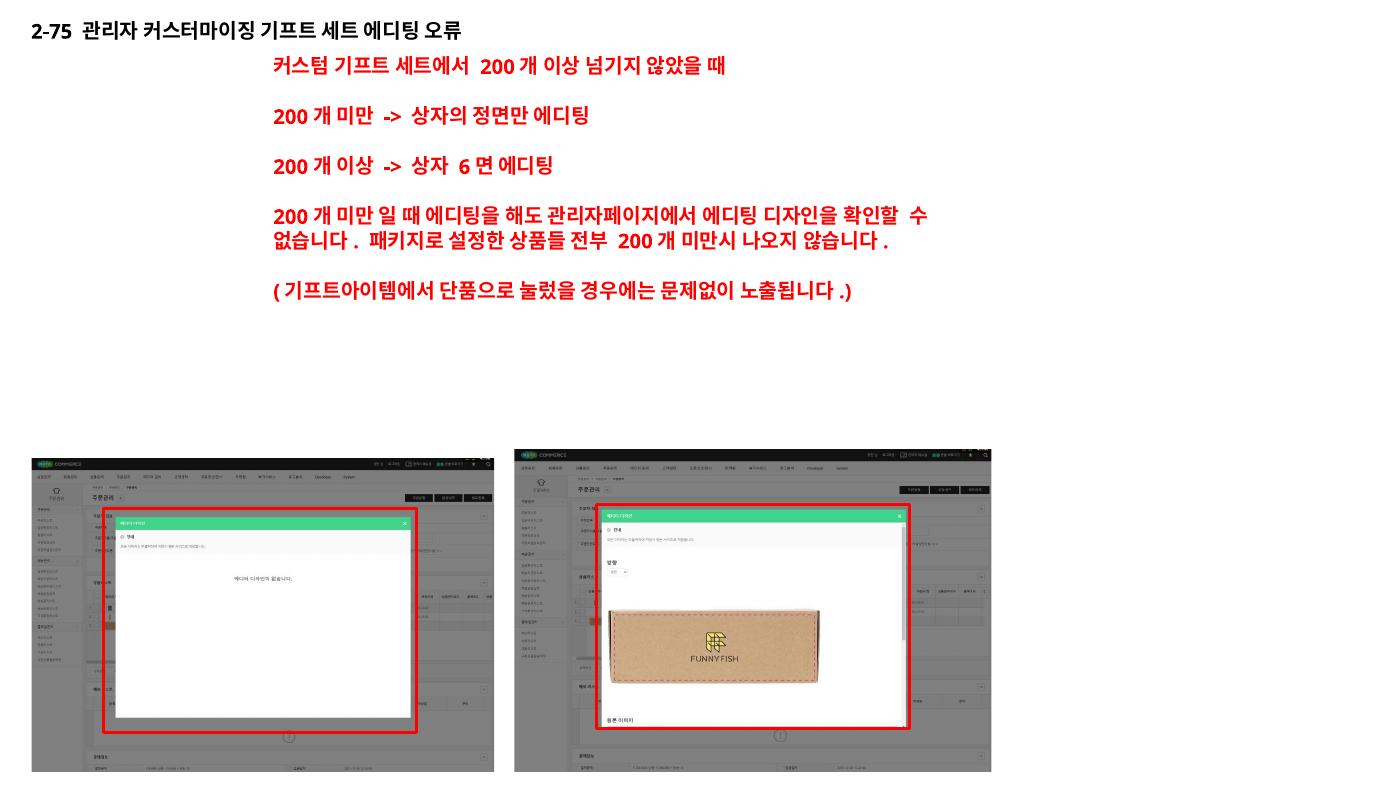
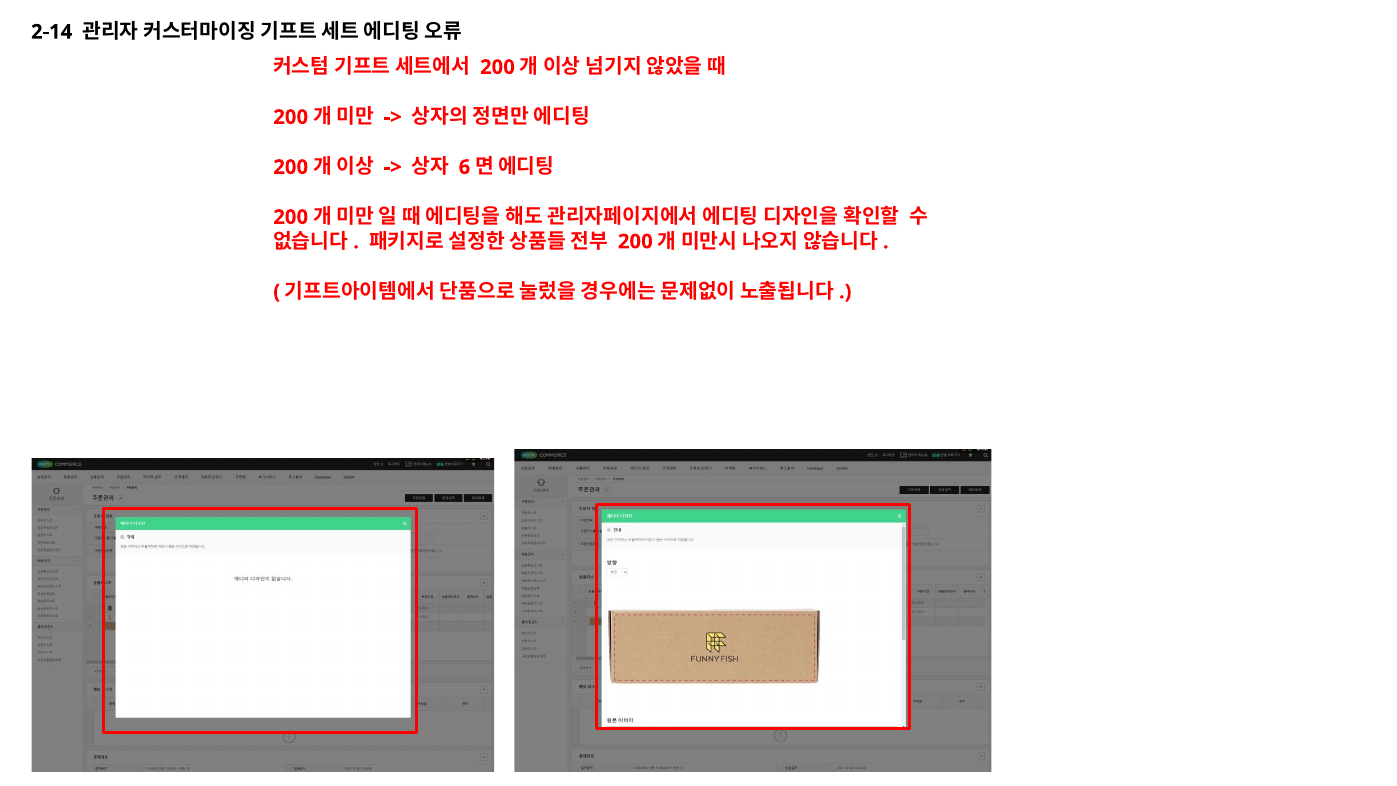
2-75: 2-75 -> 2-14 (52, 32)
